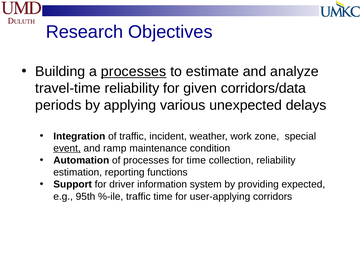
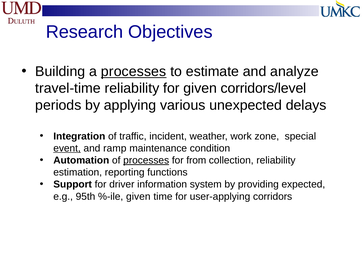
corridors/data: corridors/data -> corridors/level (263, 88)
processes underline: none -> present (146, 161)
for time: time -> from (196, 161)
%-ile traffic: traffic -> given (138, 197)
